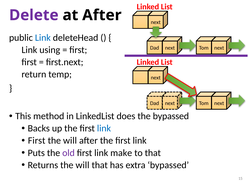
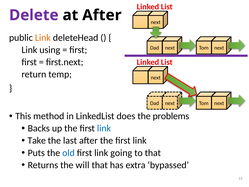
Link colour: blue -> orange (43, 38)
the bypassed: bypassed -> problems (171, 116)
First: First -> Take (37, 140)
will: will -> last (70, 140)
old colour: purple -> blue (68, 153)
make: make -> going (121, 153)
